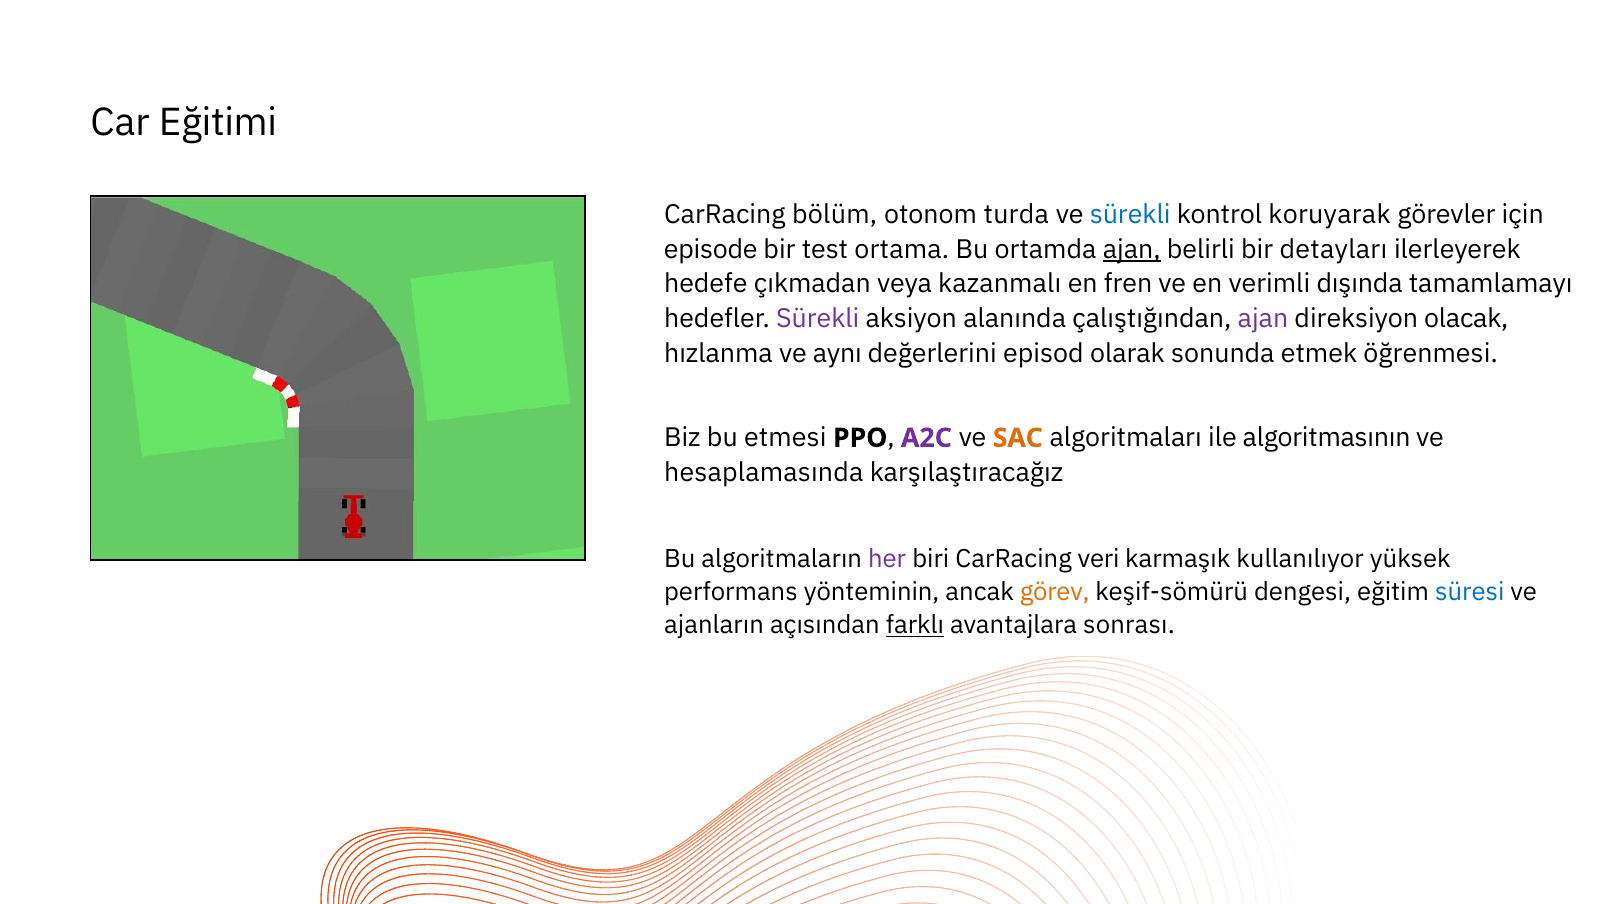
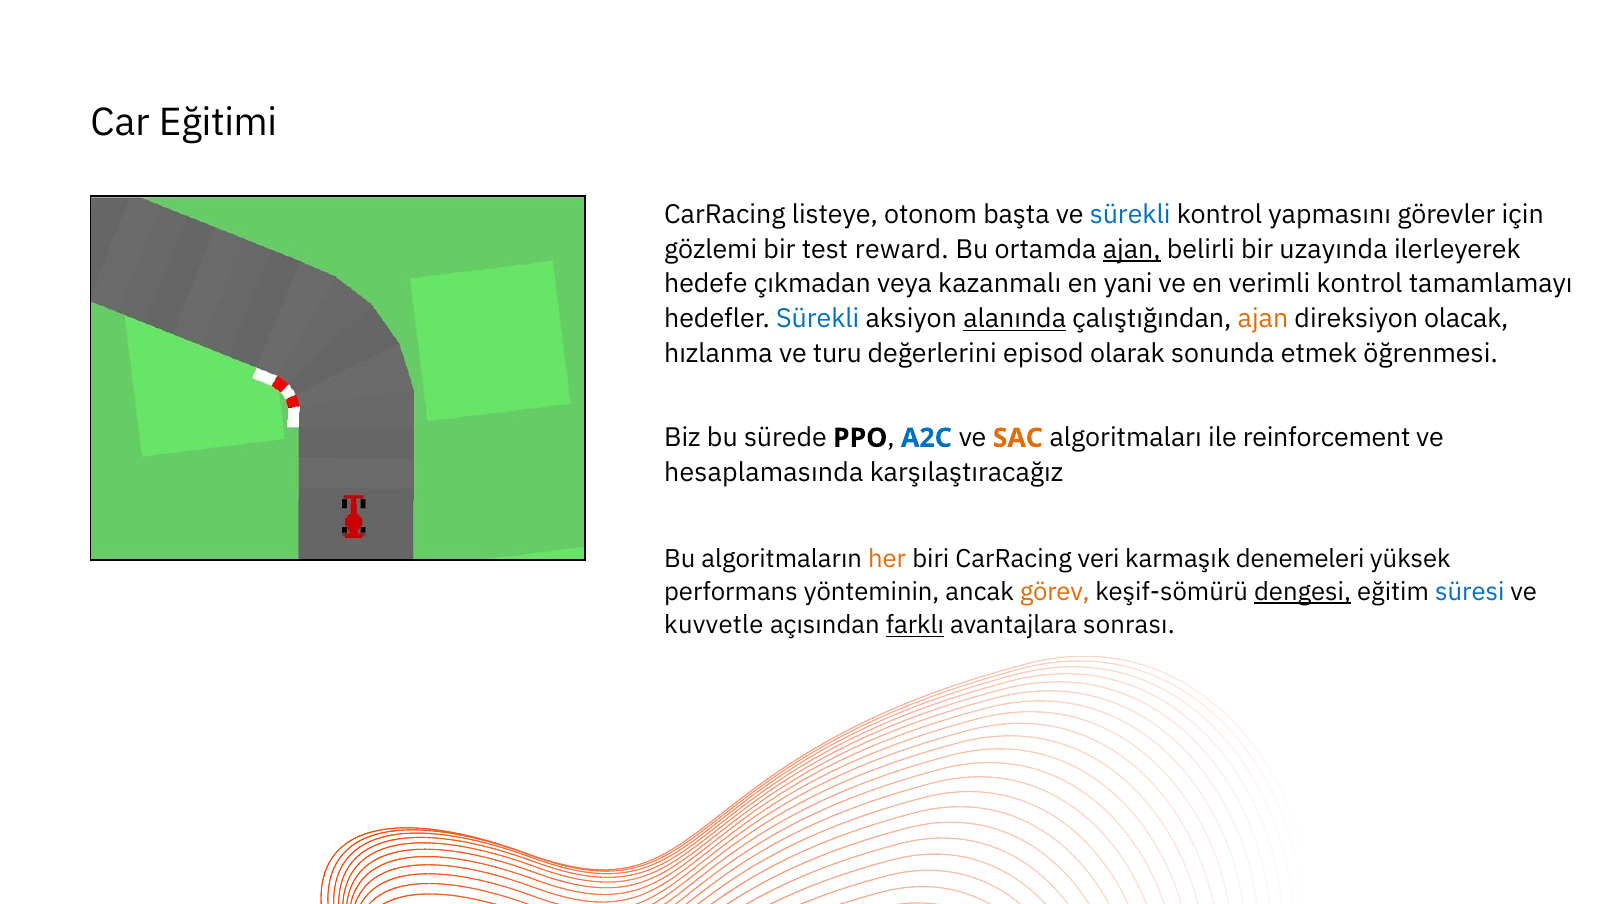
bölüm: bölüm -> listeye (835, 214)
turda: turda -> başta (1016, 214)
koruyarak: koruyarak -> yapmasını (1330, 214)
episode: episode -> gözlemi (711, 249)
ortama: ortama -> reward (902, 249)
detayları: detayları -> uzayında (1334, 249)
fren: fren -> yani (1128, 284)
verimli dışında: dışında -> kontrol (1360, 284)
Sürekli colour: purple -> blue (818, 319)
alanında underline: none -> present (1015, 319)
ajan colour: purple -> orange (1263, 319)
aynı: aynı -> turu (837, 354)
etmesi: etmesi -> sürede (785, 438)
A2C colour: purple -> blue (926, 438)
algoritmasının: algoritmasının -> reinforcement (1327, 438)
her colour: purple -> orange (887, 559)
kullanılıyor: kullanılıyor -> denemeleri (1300, 559)
dengesi underline: none -> present (1303, 592)
ajanların: ajanların -> kuvvetle (714, 625)
